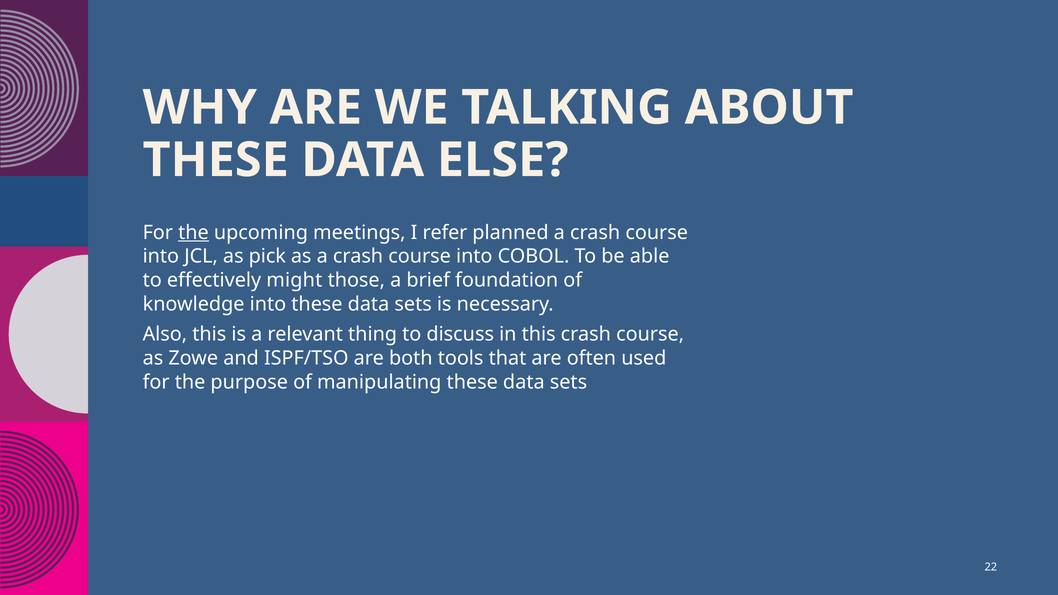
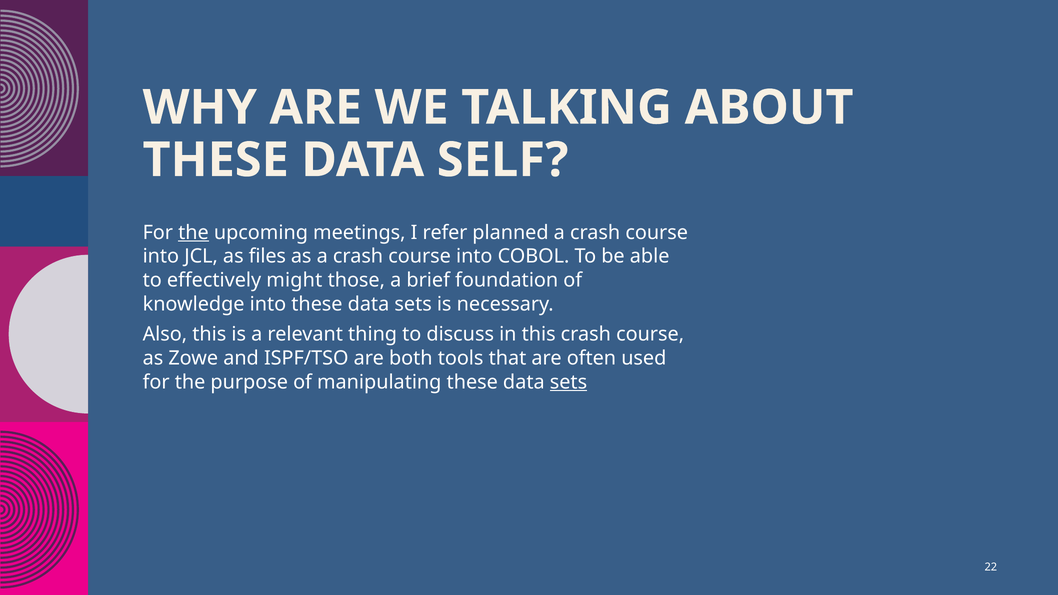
ELSE: ELSE -> SELF (503, 160)
pick: pick -> files (267, 256)
sets underline: none -> present (568, 382)
